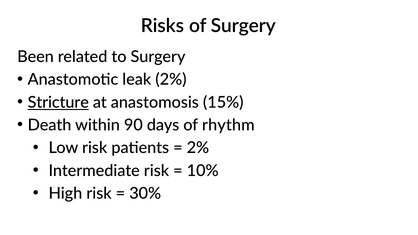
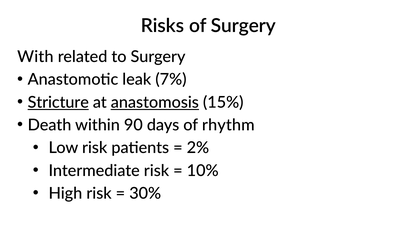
Been: Been -> With (35, 57)
leak 2%: 2% -> 7% (171, 80)
anastomosis underline: none -> present (155, 102)
